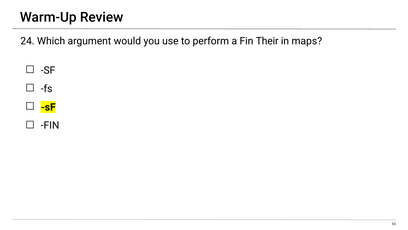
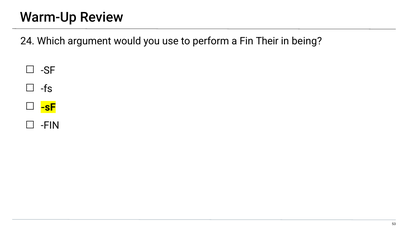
maps: maps -> being (307, 41)
